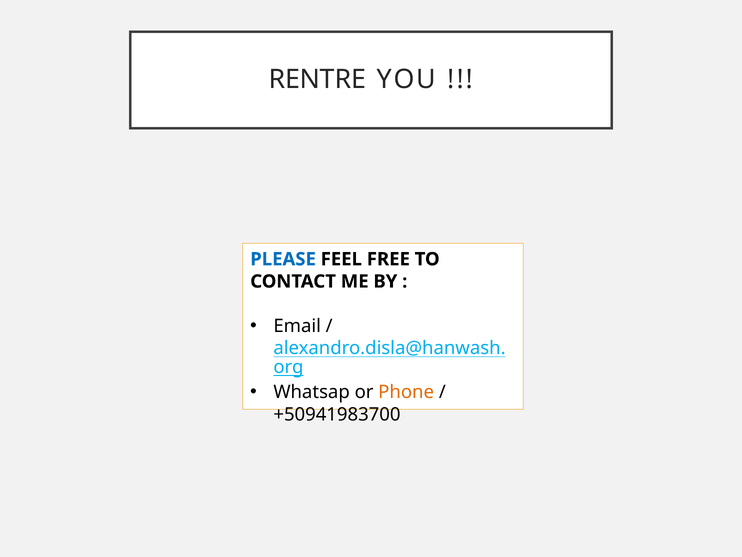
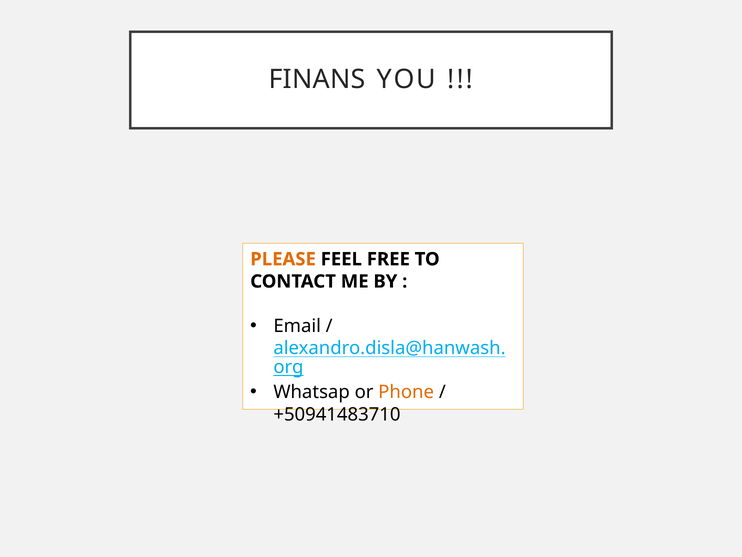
RENTRE: RENTRE -> FINANS (317, 80)
PLEASE colour: blue -> orange (283, 259)
+50941983700: +50941983700 -> +50941483710 (337, 414)
